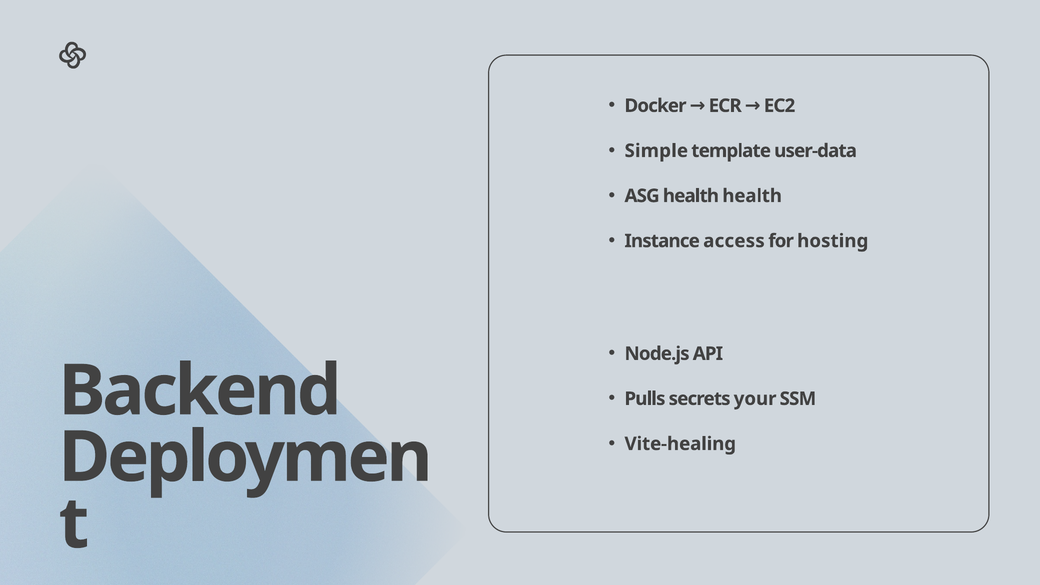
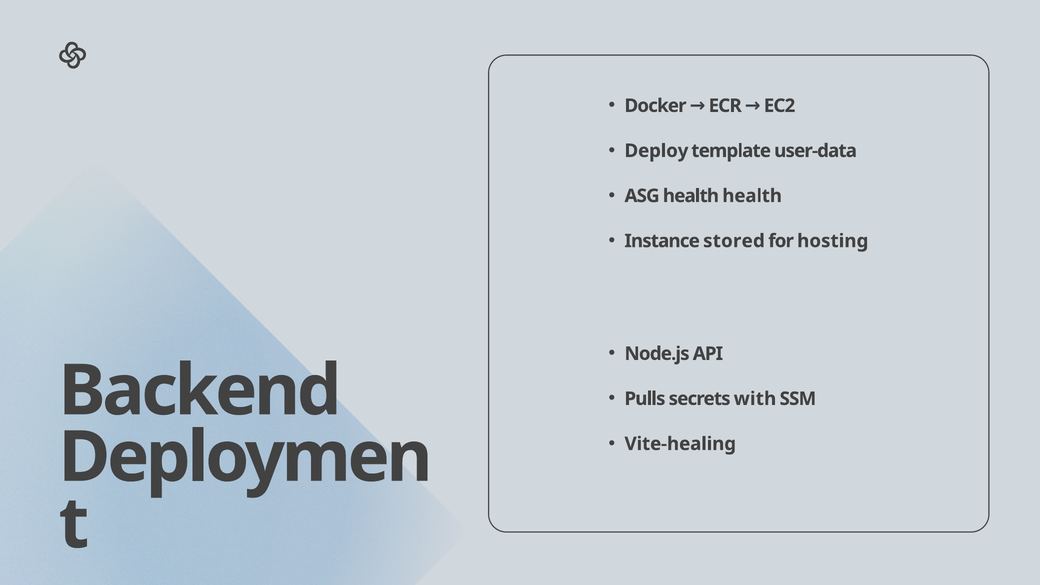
Simple: Simple -> Deploy (656, 151)
access: access -> stored (734, 241)
your: your -> with (755, 399)
